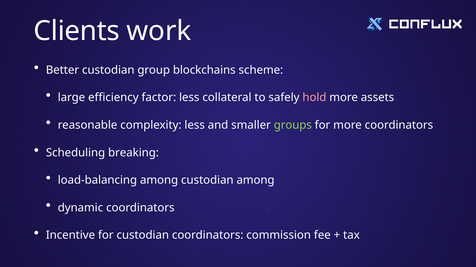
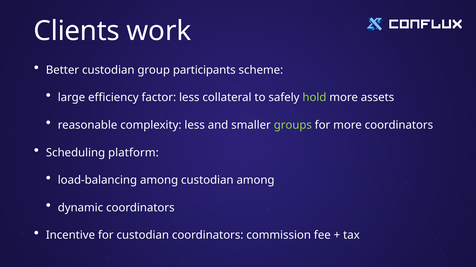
blockchains: blockchains -> participants (204, 70)
hold colour: pink -> light green (314, 98)
breaking: breaking -> platform (133, 153)
